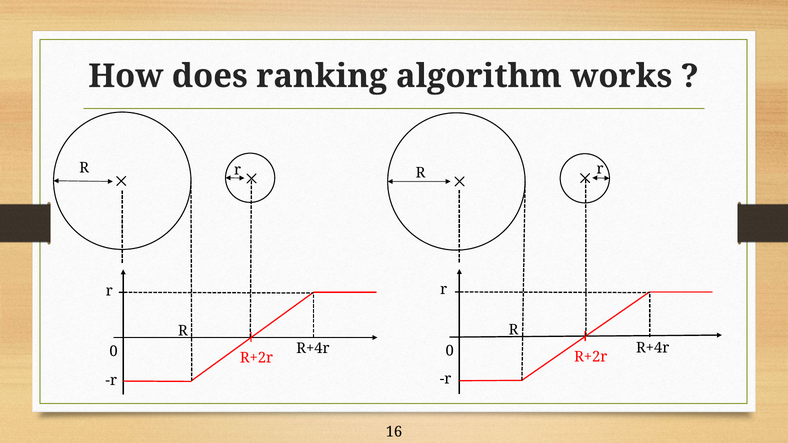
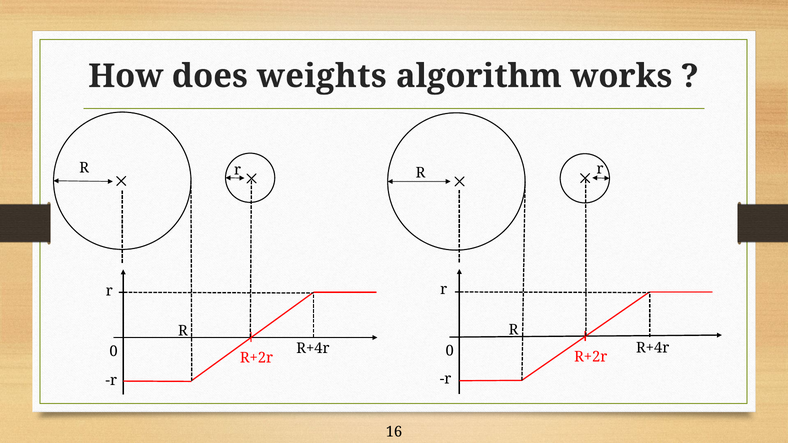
ranking: ranking -> weights (322, 76)
